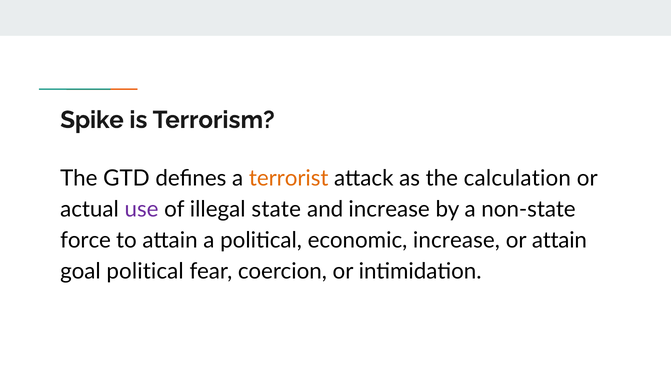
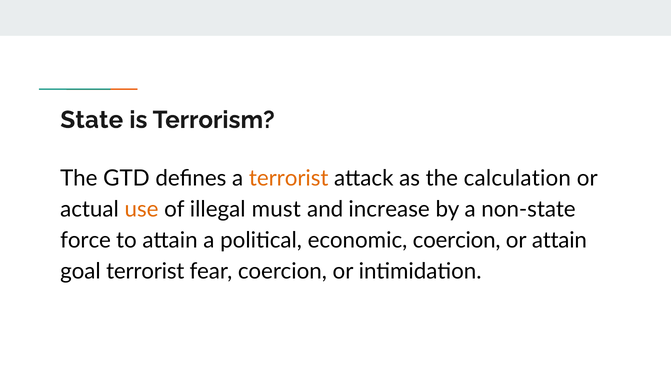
Spike: Spike -> State (92, 120)
use colour: purple -> orange (142, 209)
state: state -> must (276, 209)
economic increase: increase -> coercion (457, 240)
goal political: political -> terrorist (145, 271)
